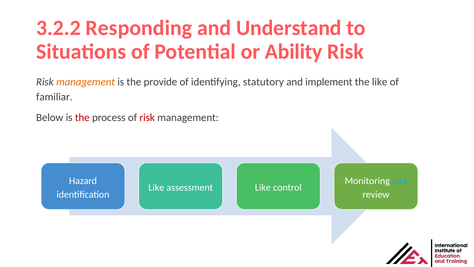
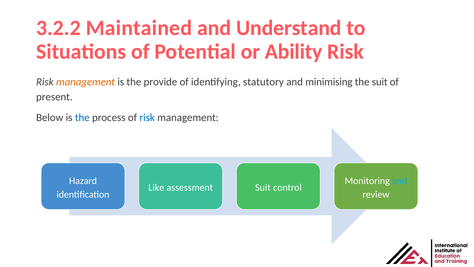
Responding: Responding -> Maintained (139, 28)
implement: implement -> minimising (329, 82)
the like: like -> suit (380, 82)
familiar: familiar -> present (54, 97)
the colour: red -> blue (82, 117)
risk colour: red -> blue (147, 117)
Like: Like -> Suit (263, 187)
